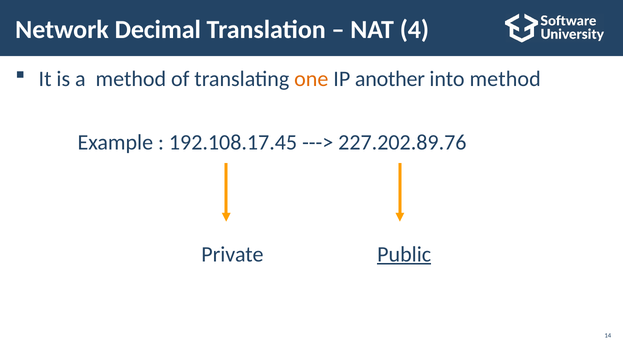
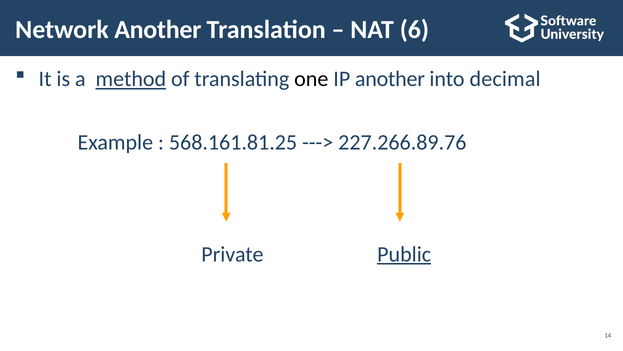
Network Decimal: Decimal -> Another (158, 30)
4: 4 -> 6 (414, 30)
method underline: none -> present (131, 79)
one colour: orange -> black (311, 79)
into method: method -> decimal (505, 79)
192.108.17.45: 192.108.17.45 -> 568.161.81.25 (233, 142)
227.202.89.76: 227.202.89.76 -> 227.266.89.76 (402, 142)
